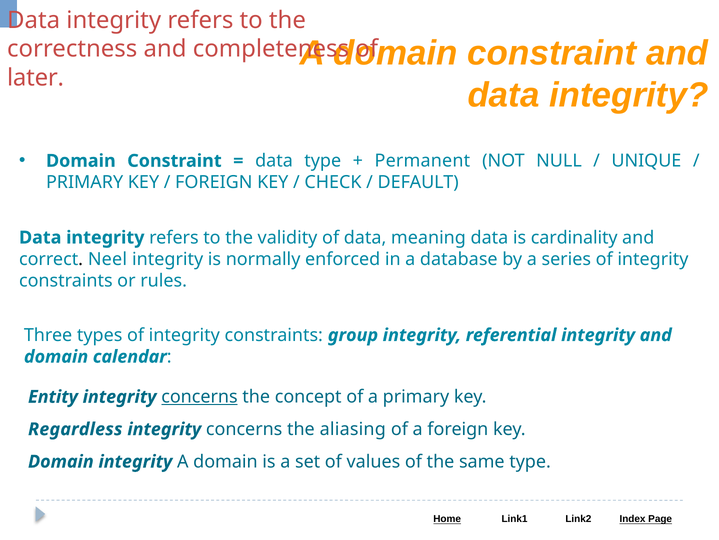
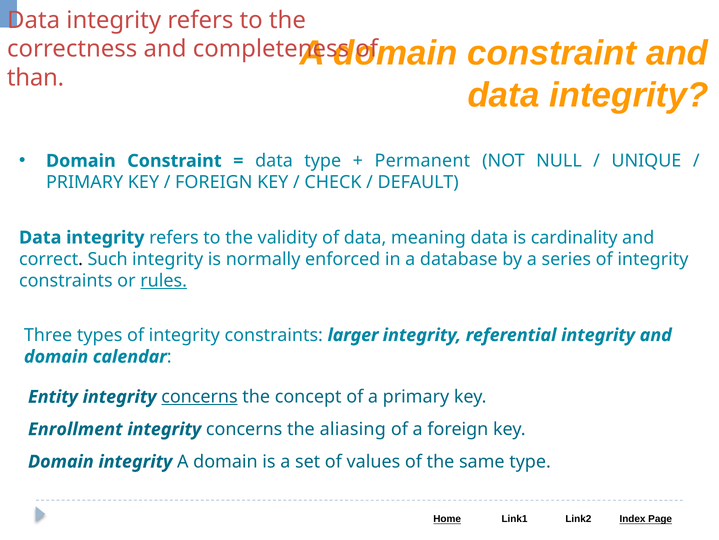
later: later -> than (36, 78)
Neel: Neel -> Such (108, 259)
rules underline: none -> present (164, 280)
group: group -> larger (353, 335)
Regardless: Regardless -> Enrollment (75, 429)
